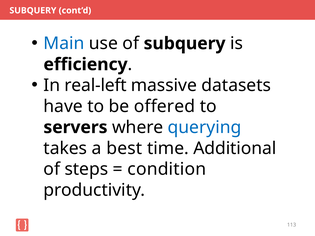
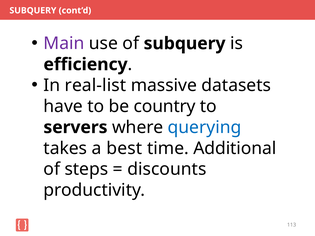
Main colour: blue -> purple (64, 44)
real-left: real-left -> real-list (95, 85)
offered: offered -> country (165, 106)
condition: condition -> discounts (167, 169)
